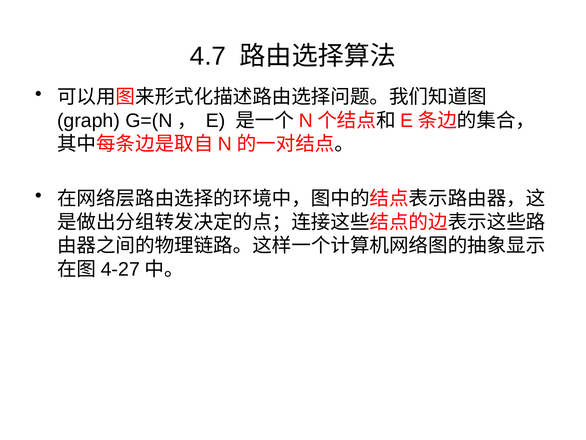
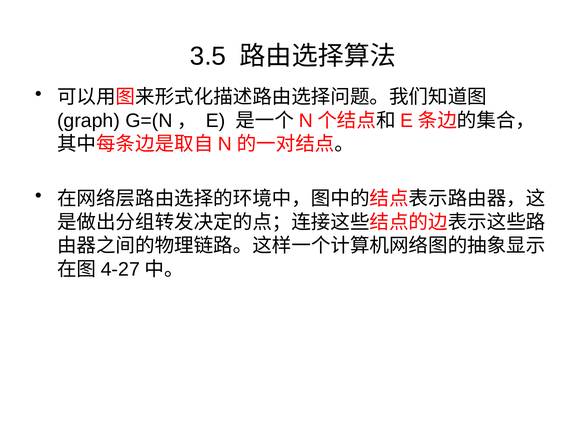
4.7: 4.7 -> 3.5 (208, 56)
